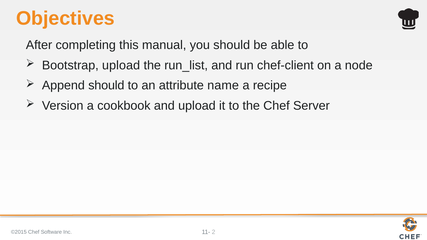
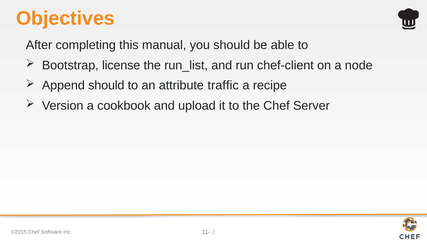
Bootstrap upload: upload -> license (121, 65)
name: name -> traffic (223, 86)
